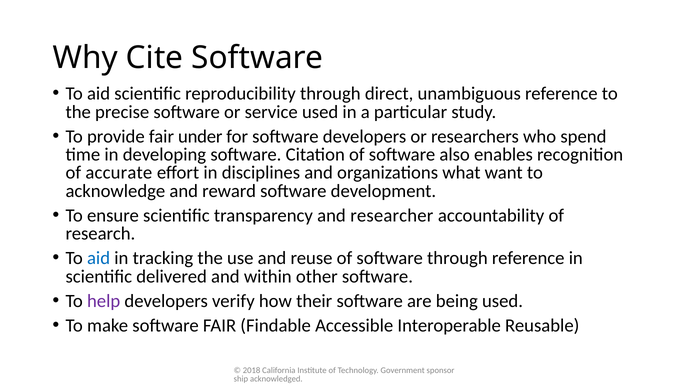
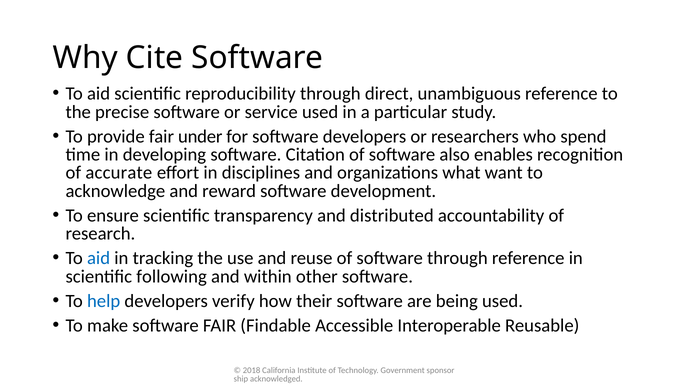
researcher: researcher -> distributed (392, 216)
delivered: delivered -> following (172, 277)
help colour: purple -> blue (104, 301)
